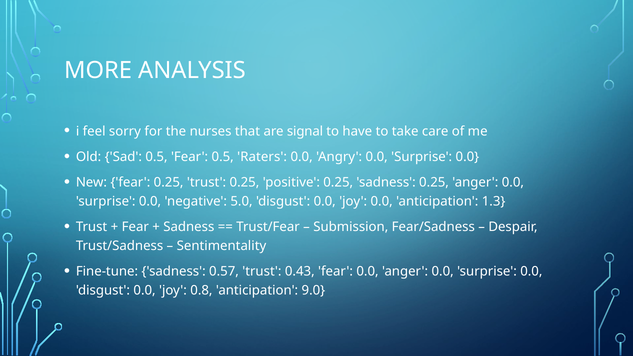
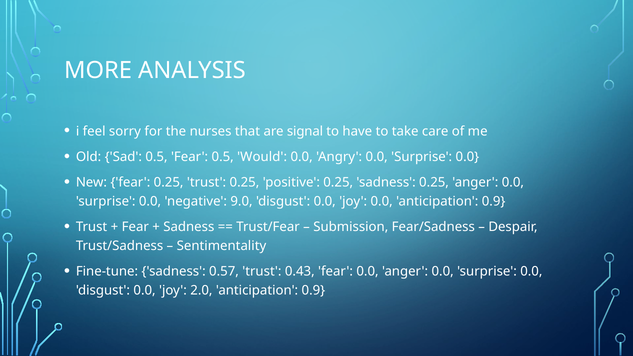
Raters: Raters -> Would (262, 157)
5.0: 5.0 -> 9.0 (241, 201)
0.0 anticipation 1.3: 1.3 -> 0.9 (494, 201)
0.8: 0.8 -> 2.0 (201, 290)
9.0: 9.0 -> 0.9 (313, 290)
